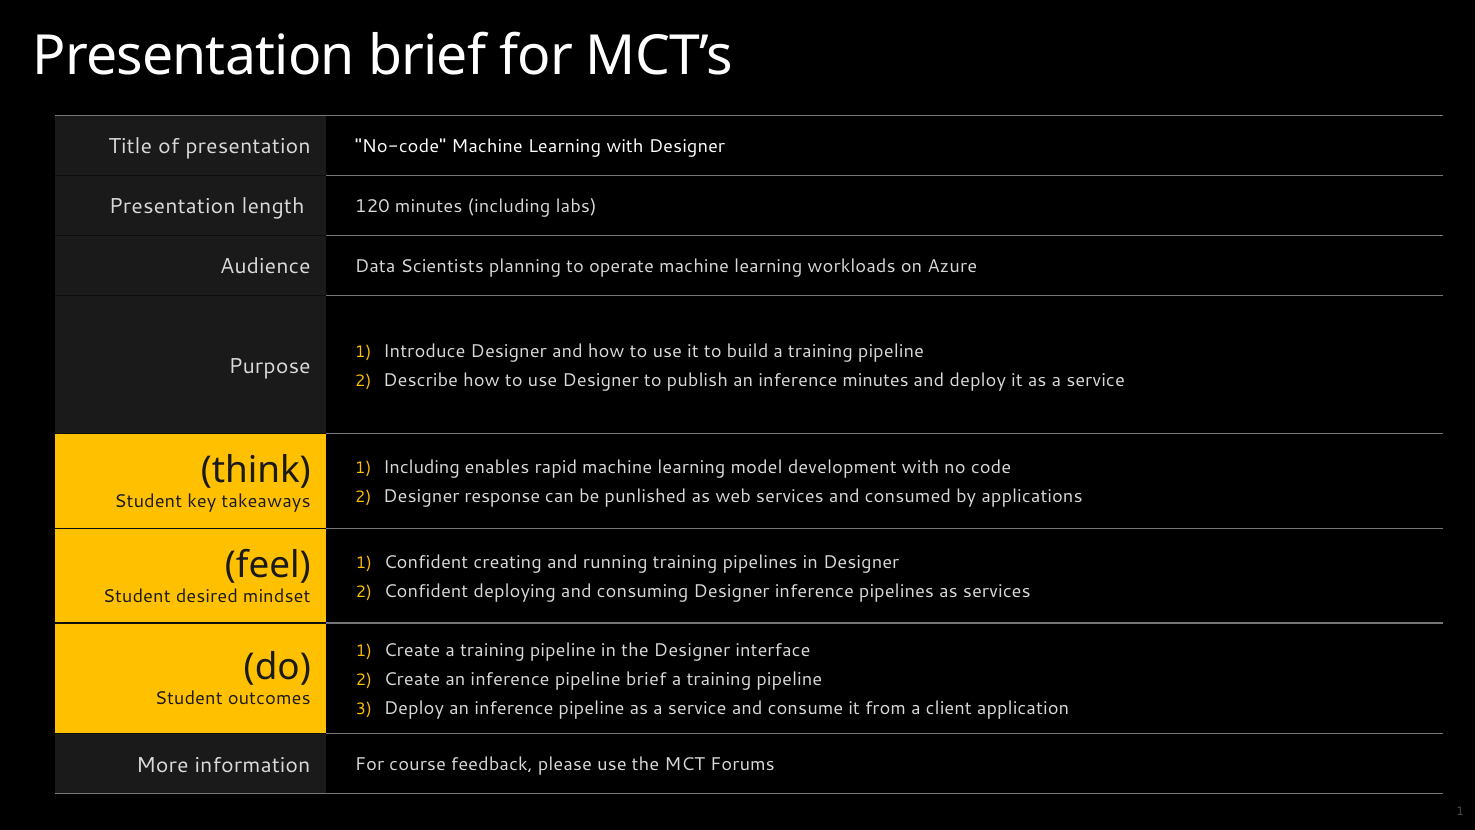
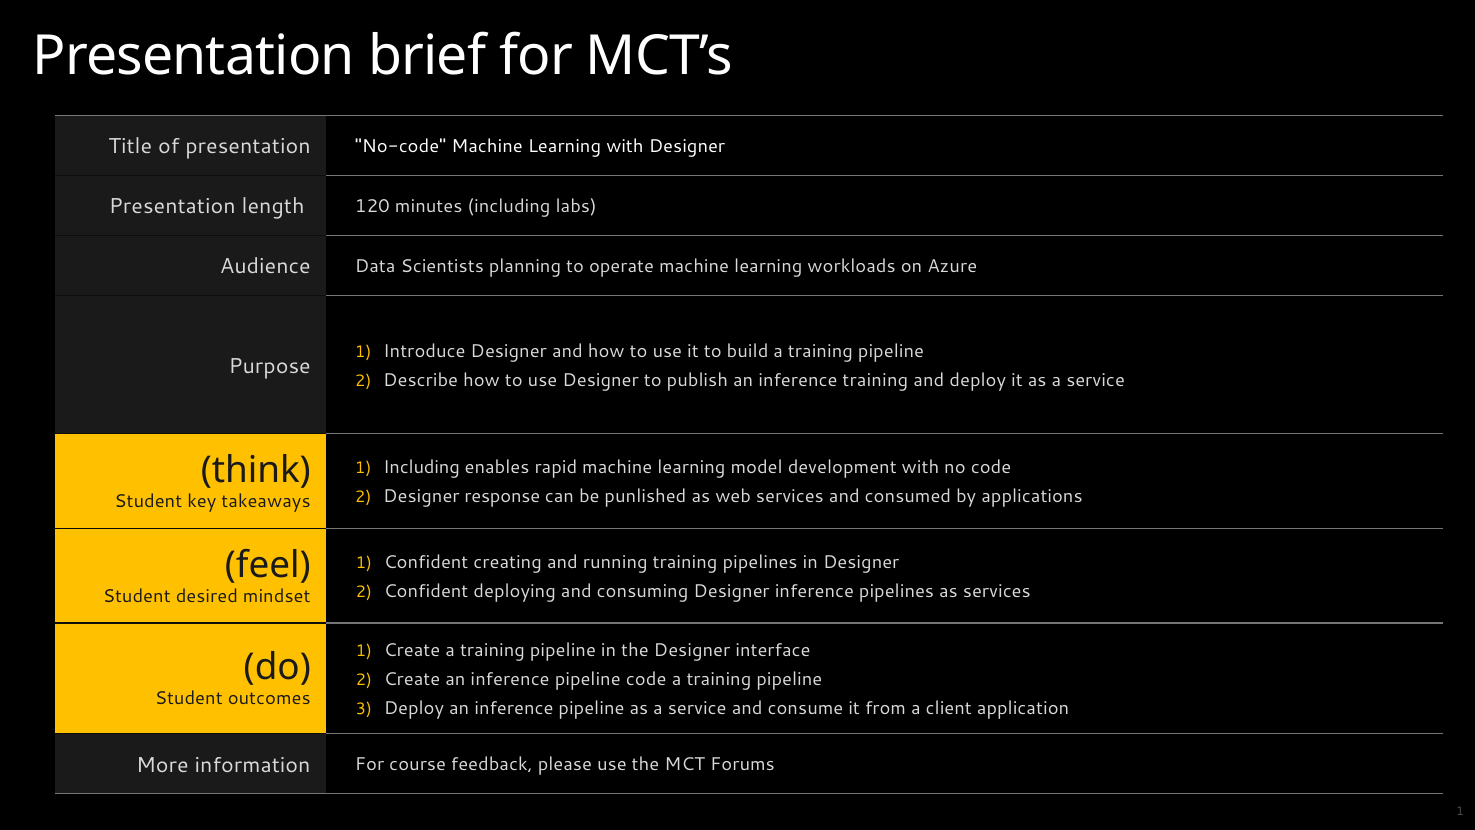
inference minutes: minutes -> training (875, 380)
pipeline brief: brief -> code (646, 679)
